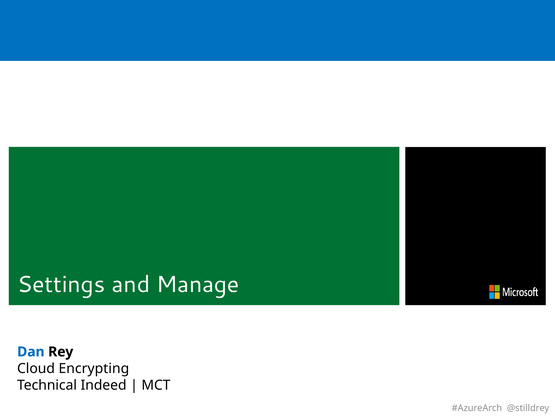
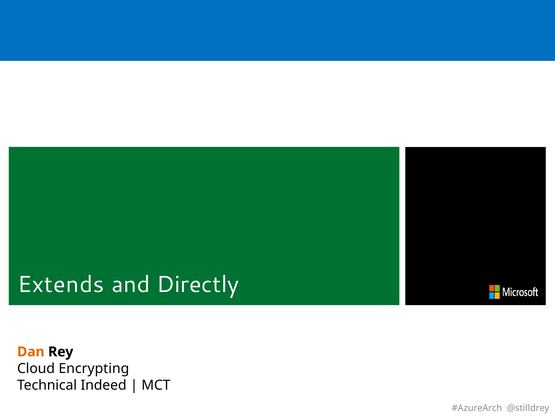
Settings: Settings -> Extends (61, 284)
Manage: Manage -> Directly (198, 284)
Dan colour: blue -> orange (31, 351)
